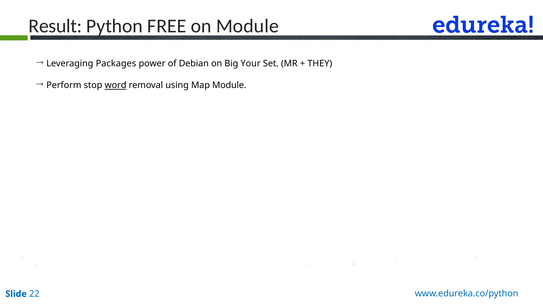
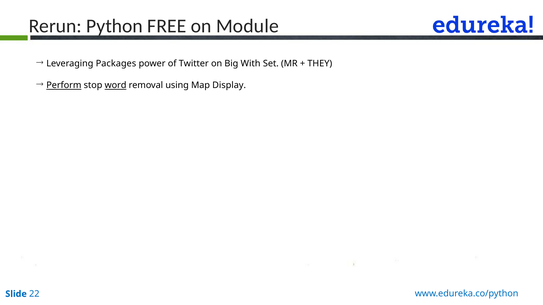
Result: Result -> Rerun (55, 26)
Debian: Debian -> Twitter (194, 64)
Your: Your -> With (251, 64)
Perform underline: none -> present (64, 85)
Map Module: Module -> Display (229, 85)
